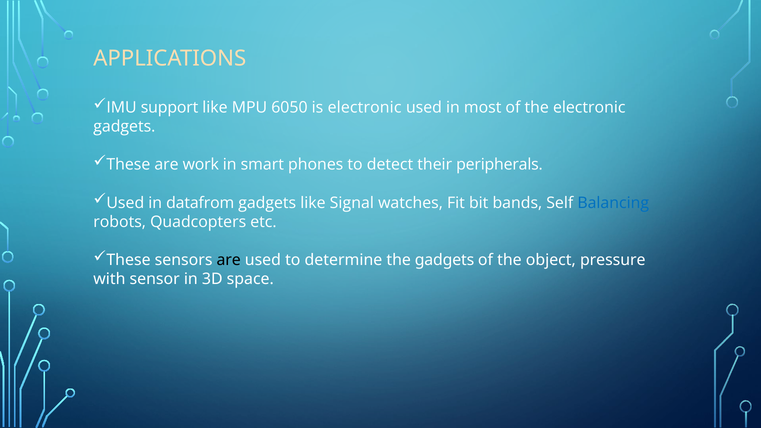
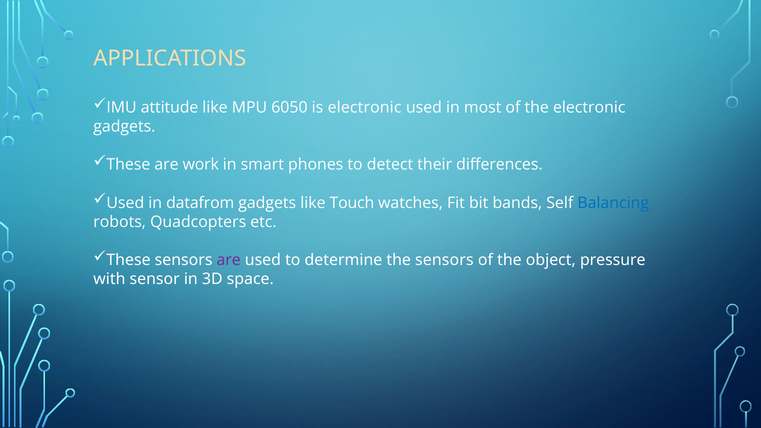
support: support -> attitude (170, 108)
peripherals: peripherals -> differences (499, 165)
Signal: Signal -> Touch (352, 203)
are colour: black -> purple (229, 260)
the gadgets: gadgets -> sensors (444, 260)
